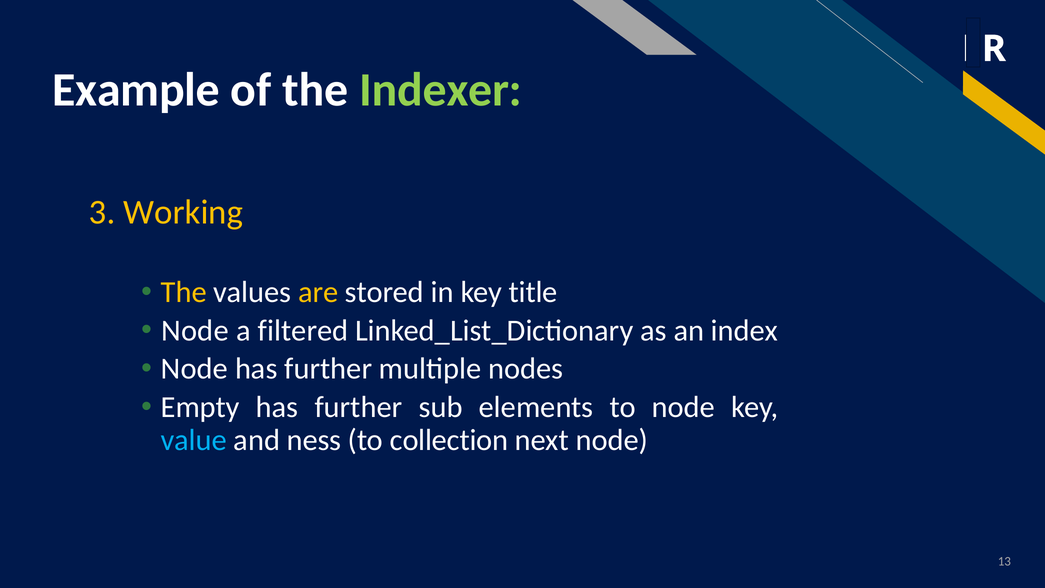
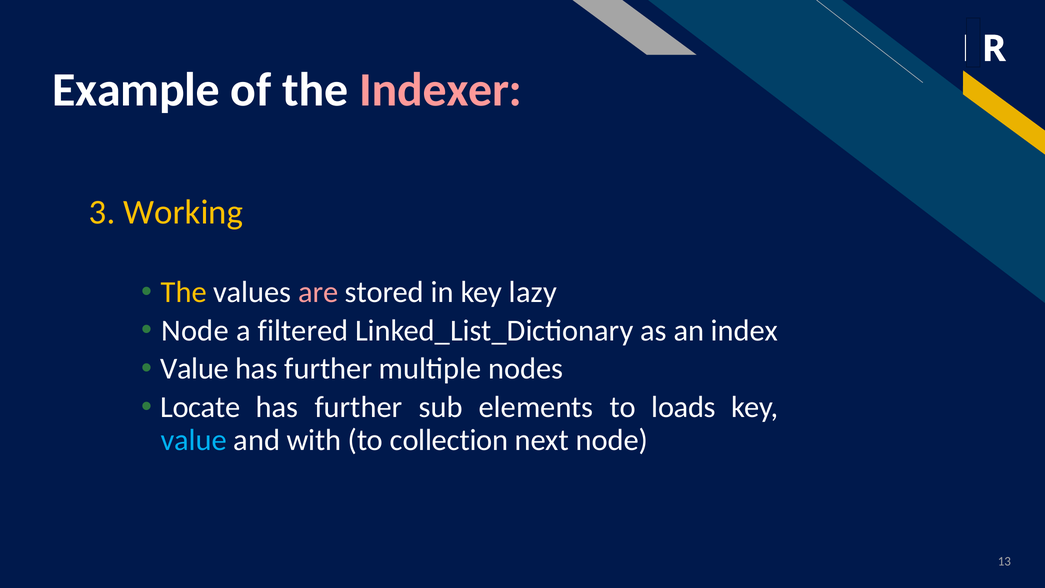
Indexer colour: light green -> pink (441, 90)
are colour: yellow -> pink (318, 292)
title: title -> lazy (533, 292)
Node: Node -> Value (195, 369)
Empty: Empty -> Locate (200, 407)
to node: node -> loads (684, 407)
ness: ness -> with (314, 440)
